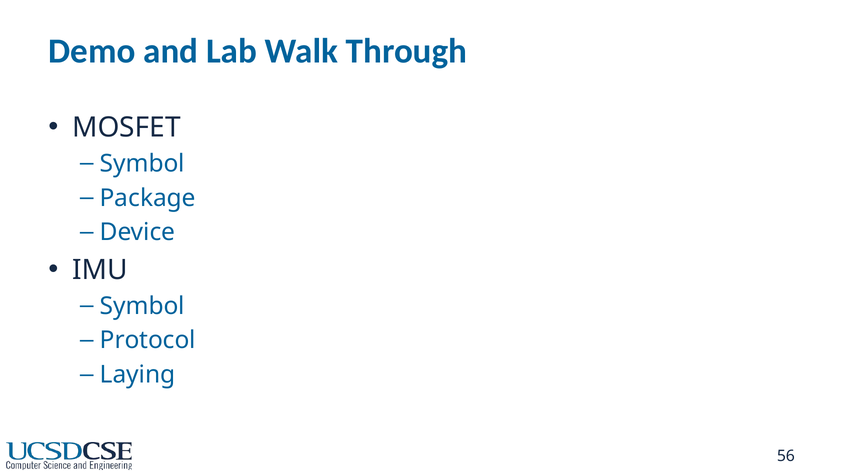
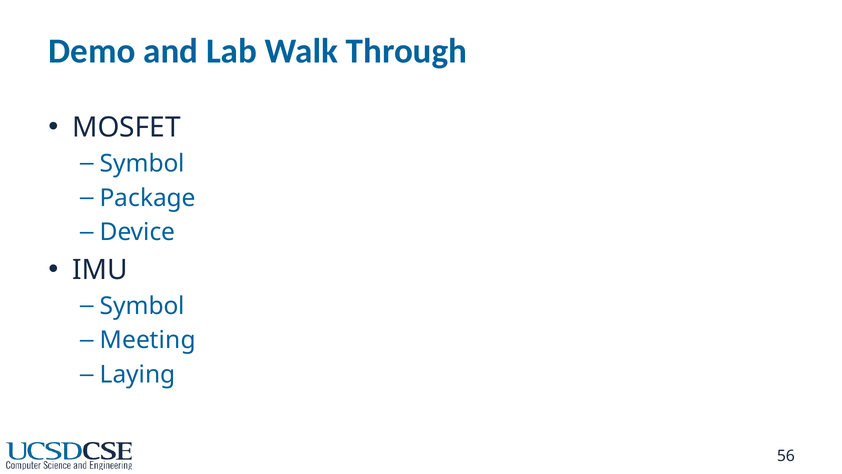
Protocol: Protocol -> Meeting (148, 340)
